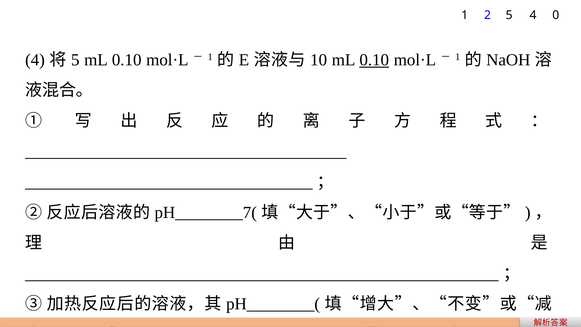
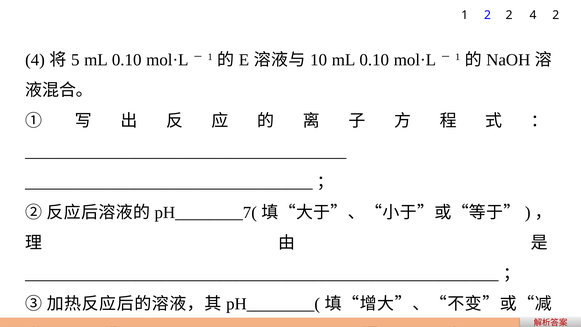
2 5: 5 -> 2 (509, 15)
4 0: 0 -> 2 (556, 15)
0.10 underline: present -> none (374, 60)
